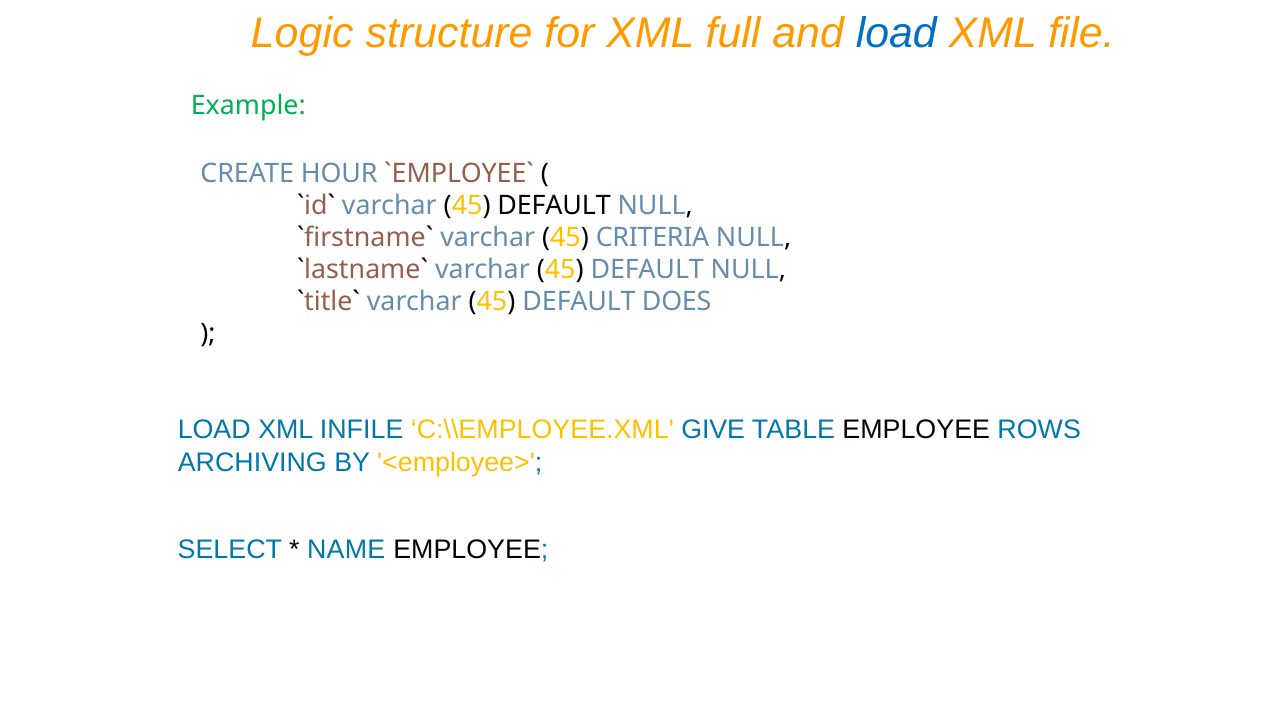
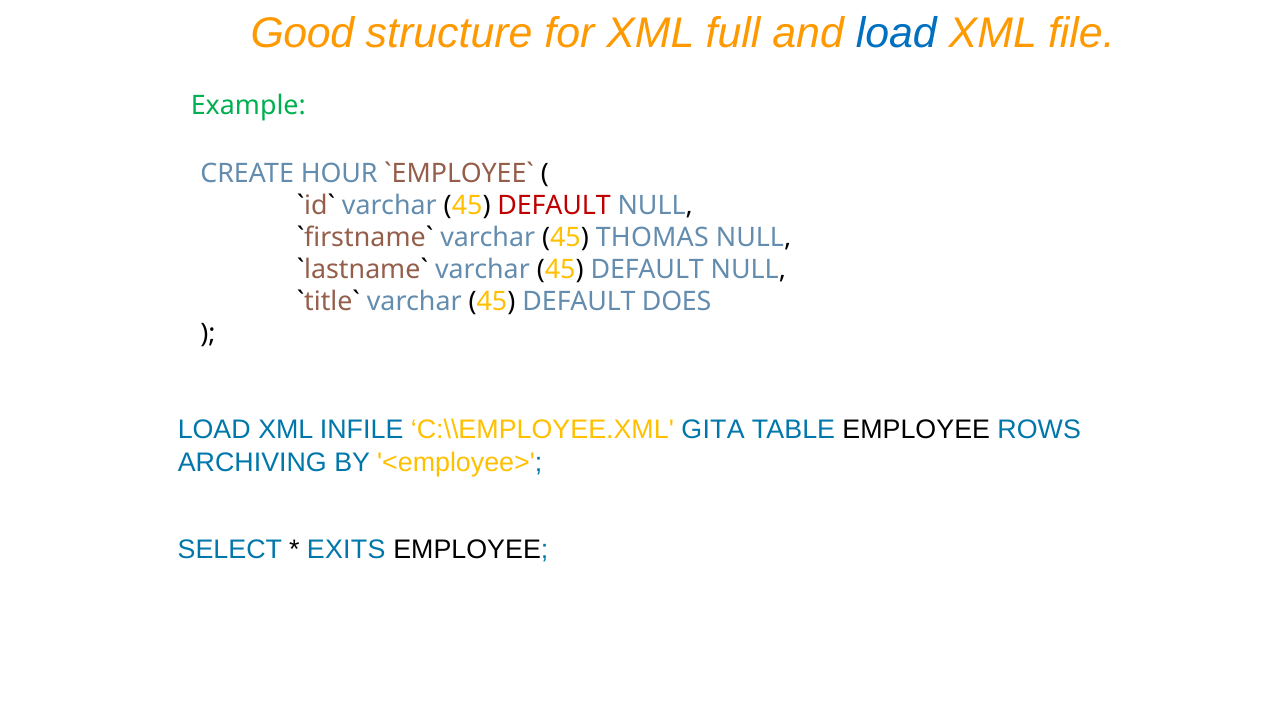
Logic: Logic -> Good (302, 33)
DEFAULT colour: black -> red (554, 206)
CRITERIA: CRITERIA -> THOMAS (652, 238)
GIVE: GIVE -> GITA (713, 430)
NAME: NAME -> EXITS (346, 550)
